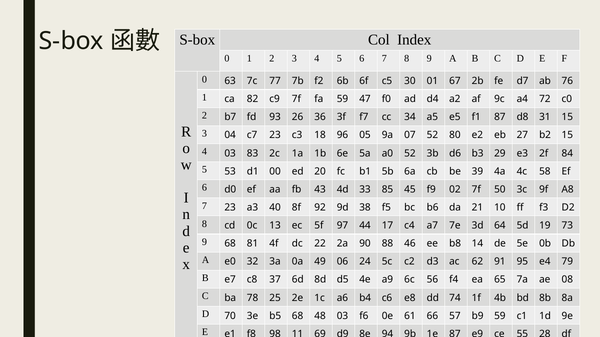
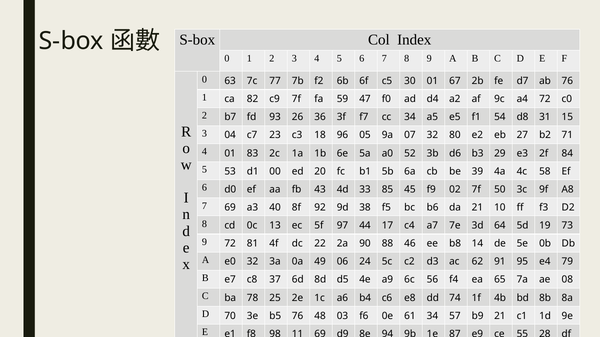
f1 87: 87 -> 54 (500, 117)
07 52: 52 -> 32 (432, 135)
b2 15: 15 -> 71 (567, 135)
4 03: 03 -> 01 (230, 153)
7 23: 23 -> 69 (230, 208)
9 68: 68 -> 72 (230, 244)
b5 68: 68 -> 76 (298, 316)
61 66: 66 -> 34 (432, 316)
b9 59: 59 -> 21 (500, 316)
